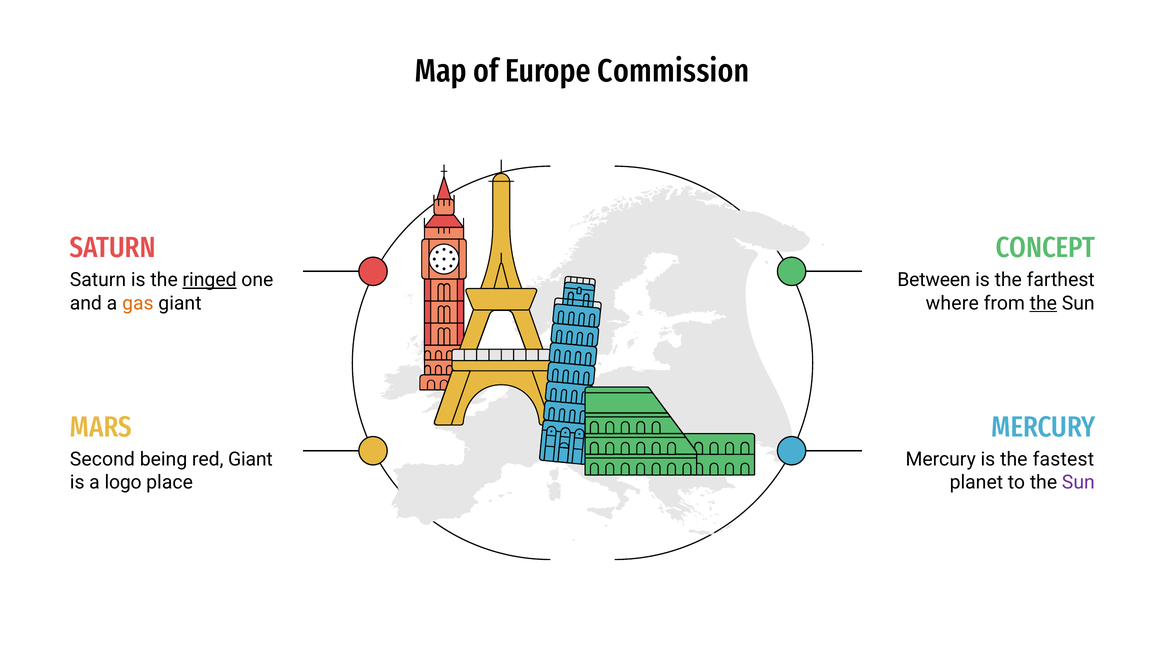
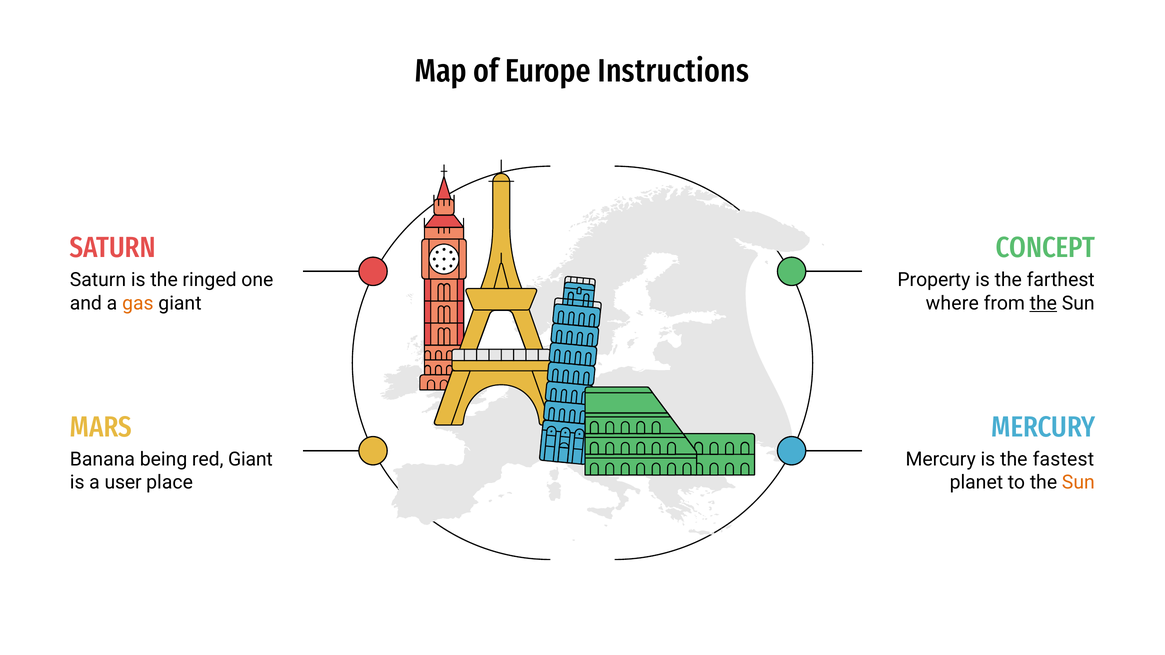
Commission: Commission -> Instructions (673, 71)
ringed underline: present -> none (210, 280)
Between: Between -> Property (934, 280)
Second: Second -> Banana (102, 460)
logo: logo -> user (123, 483)
Sun colour: purple -> orange (1078, 483)
